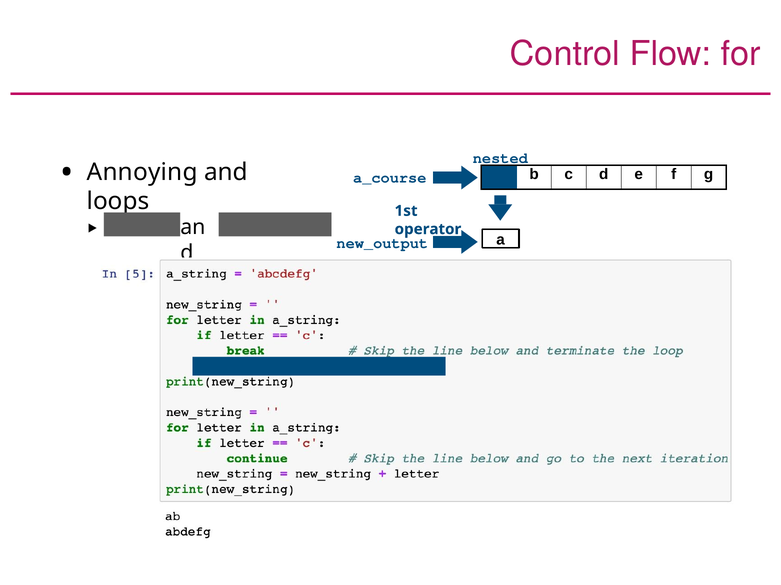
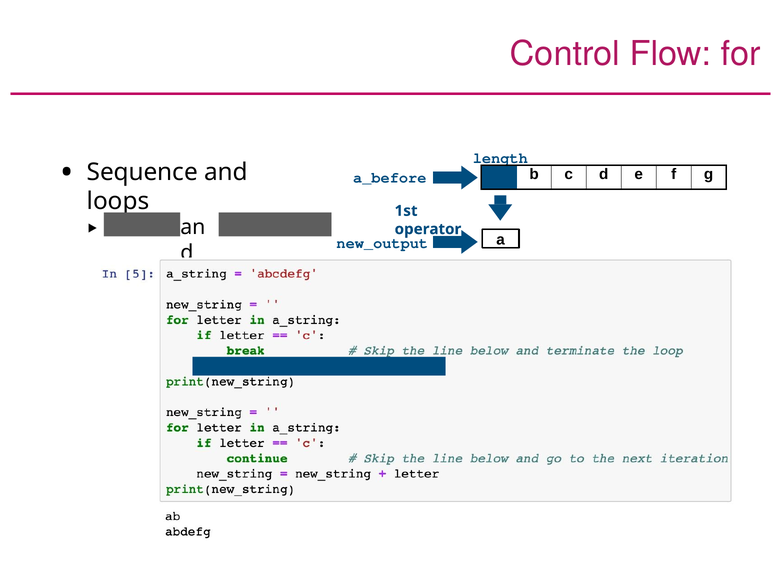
nested: nested -> length (500, 158)
Annoying: Annoying -> Sequence (142, 172)
a_course: a_course -> a_before (390, 178)
